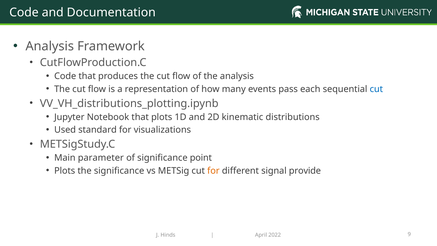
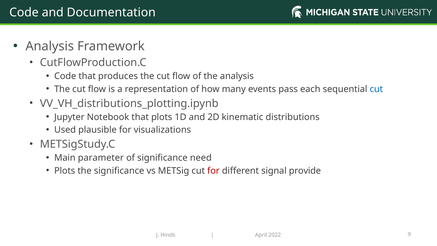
standard: standard -> plausible (97, 130)
point: point -> need (201, 158)
for colour: orange -> red (213, 171)
